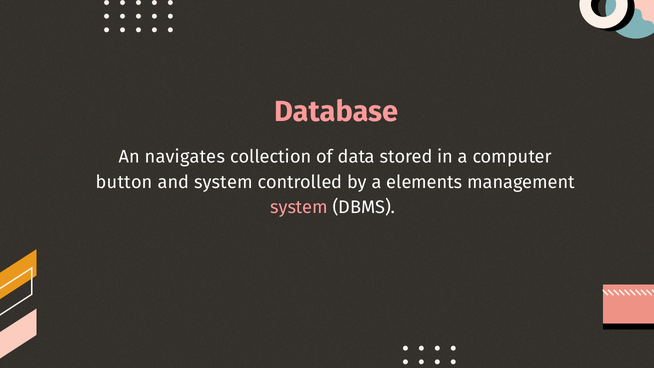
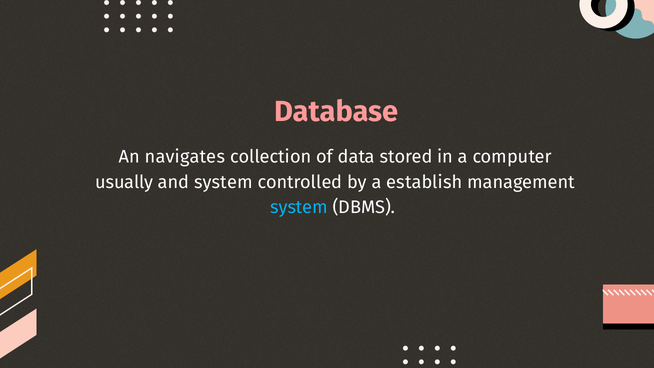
button: button -> usually (124, 182)
elements: elements -> establish (424, 182)
system colour: pink -> light blue (299, 207)
